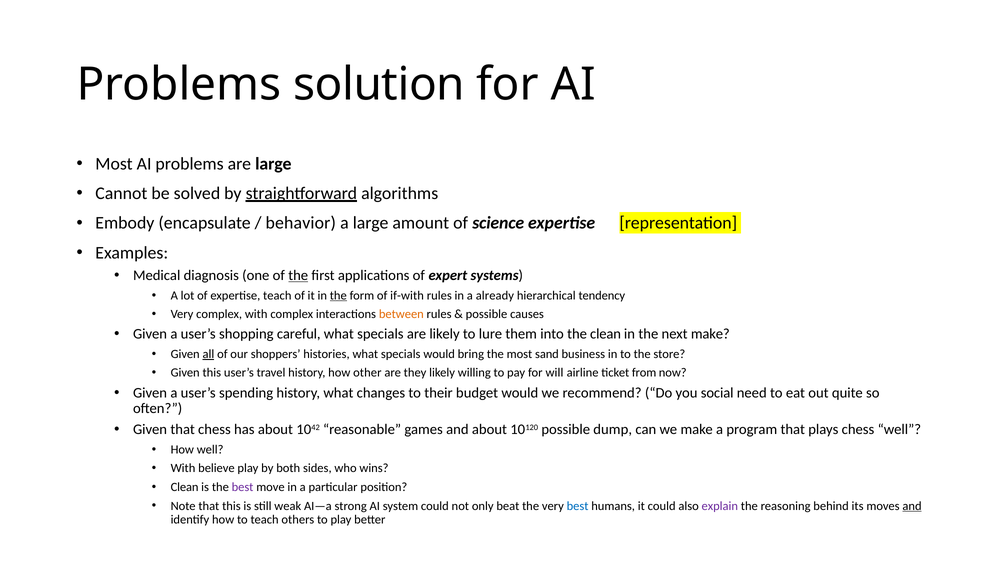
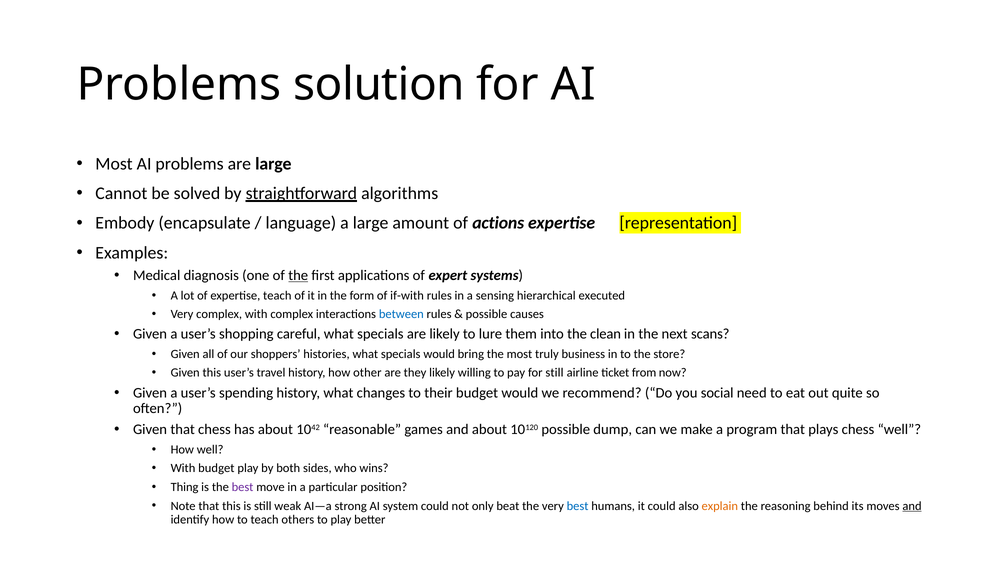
behavior: behavior -> language (301, 223)
science: science -> actions (498, 223)
the underline: present -> none (338, 295)
already: already -> sensing (495, 295)
tendency: tendency -> executed (602, 295)
between colour: orange -> blue (401, 314)
next make: make -> scans (710, 334)
all underline: present -> none (208, 354)
sand: sand -> truly (547, 354)
for will: will -> still (555, 373)
With believe: believe -> budget (216, 468)
Clean: Clean -> Thing (185, 487)
explain colour: purple -> orange (720, 506)
